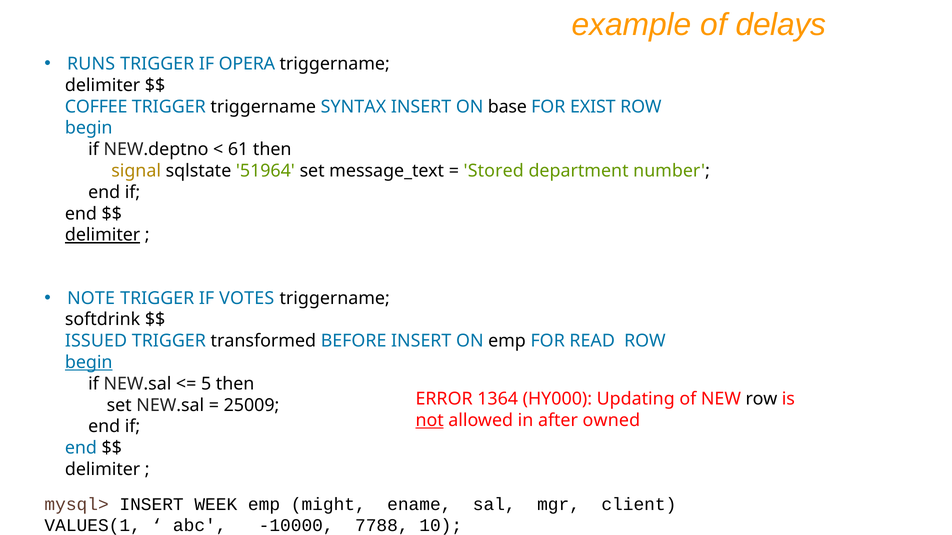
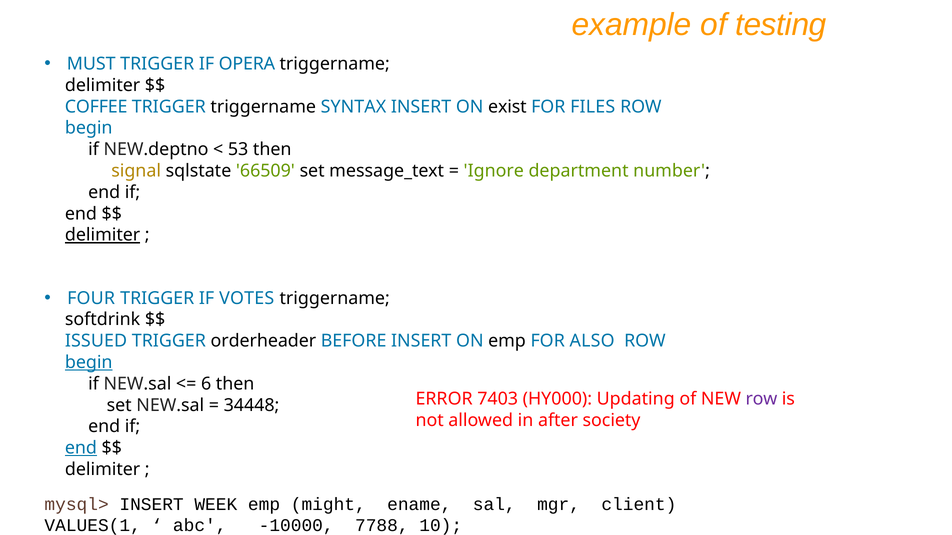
delays: delays -> testing (781, 25)
RUNS: RUNS -> MUST (91, 64)
base: base -> exist (507, 107)
EXIST: EXIST -> FILES (593, 107)
61: 61 -> 53 (238, 150)
51964: 51964 -> 66509 (265, 171)
Stored: Stored -> Ignore (494, 171)
NOTE: NOTE -> FOUR (91, 298)
transformed: transformed -> orderheader (263, 341)
READ: READ -> ALSO (592, 341)
5: 5 -> 6 (206, 384)
1364: 1364 -> 7403 (498, 399)
row colour: black -> purple (761, 399)
25009: 25009 -> 34448 (252, 405)
not underline: present -> none (430, 421)
owned: owned -> society (612, 421)
end underline: none -> present (81, 448)
